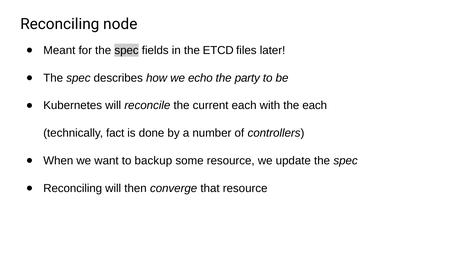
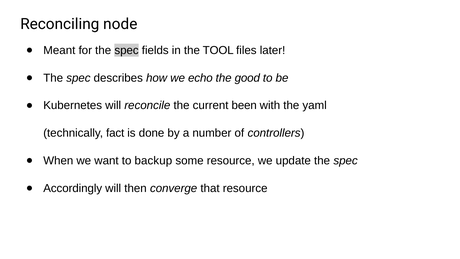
ETCD: ETCD -> TOOL (218, 50)
party: party -> good (247, 78)
current each: each -> been (244, 105)
the each: each -> yaml (315, 105)
Reconciling: Reconciling -> Accordingly (73, 188)
